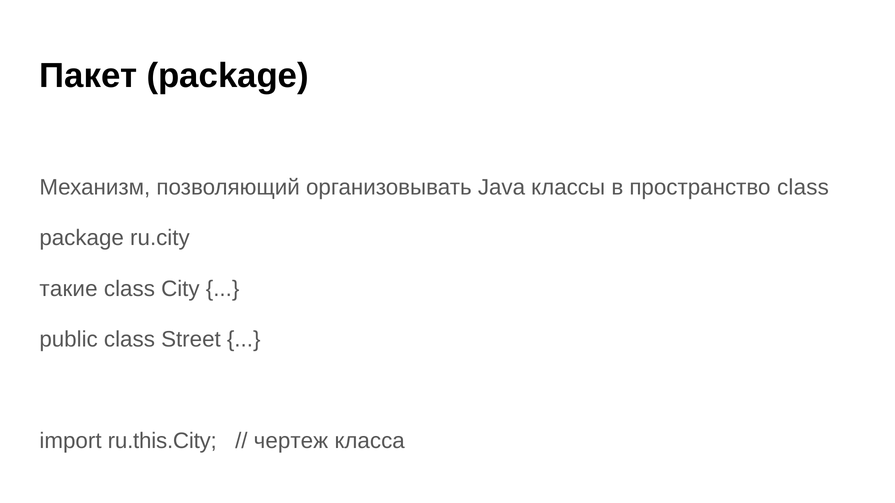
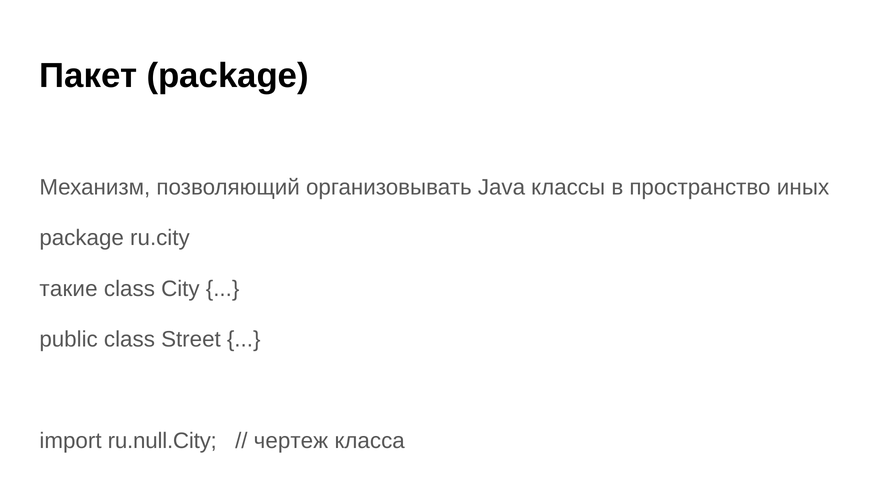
пространство class: class -> иных (803, 187)
ru.this.City: ru.this.City -> ru.null.City (162, 441)
